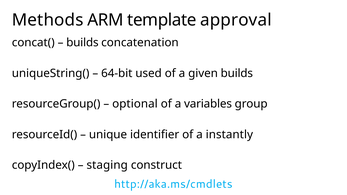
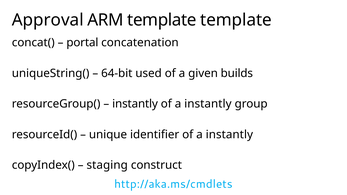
Methods: Methods -> Approval (48, 20)
template approval: approval -> template (236, 20)
builds: builds -> portal (82, 43)
optional: optional -> instantly (135, 104)
variables: variables -> instantly (208, 104)
